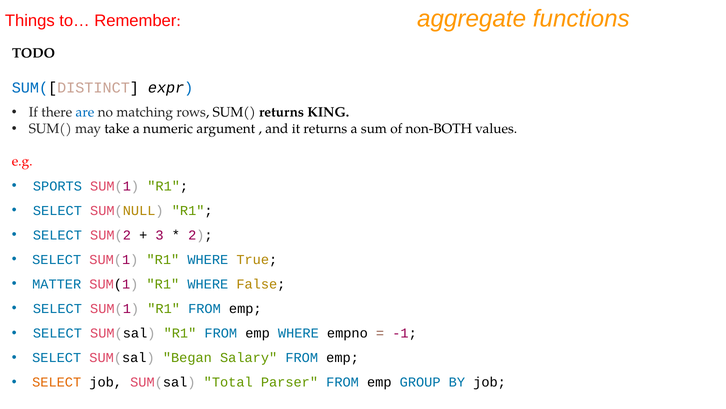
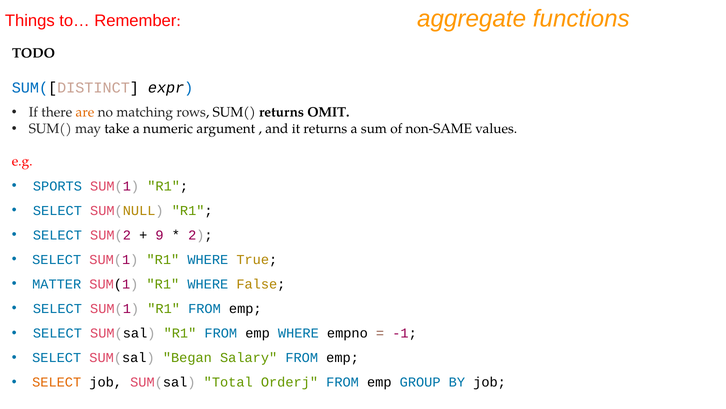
are colour: blue -> orange (85, 112)
KING: KING -> OMIT (328, 112)
non-BOTH: non-BOTH -> non-SAME (439, 129)
3: 3 -> 9 (160, 235)
Parser: Parser -> Orderj (289, 382)
